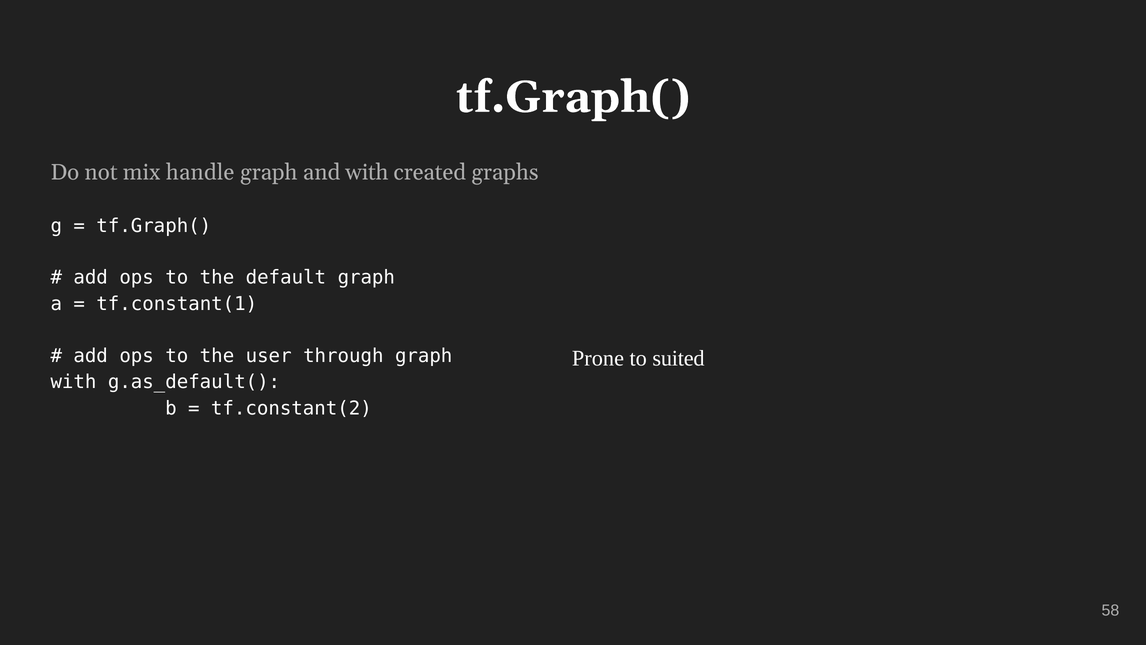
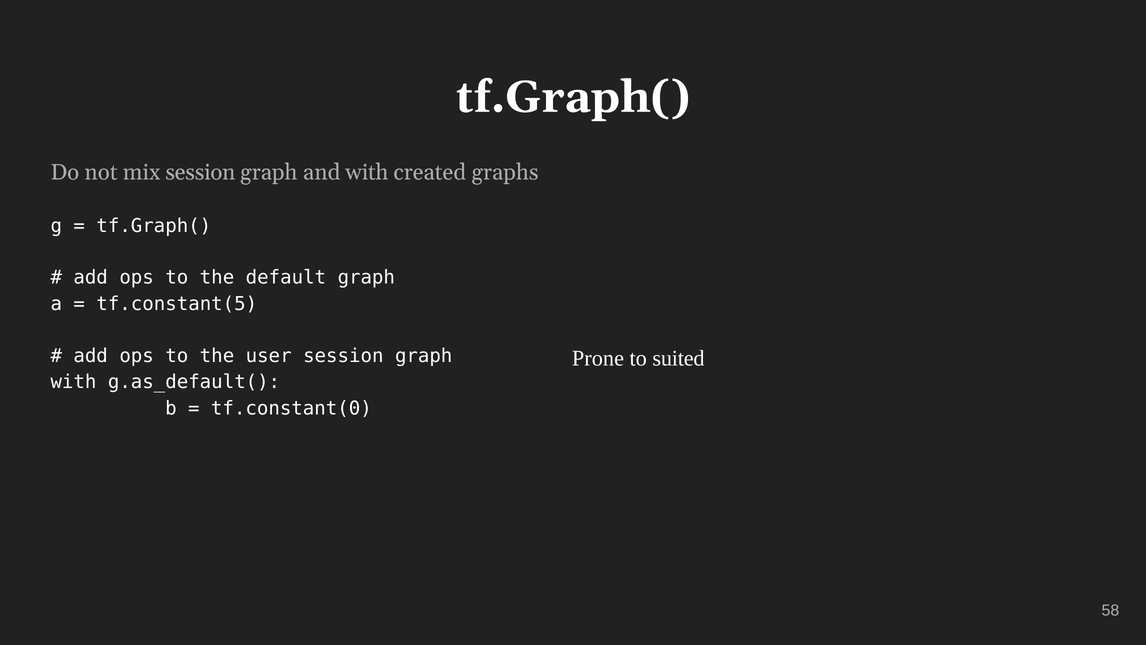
mix handle: handle -> session (200, 172)
tf.constant(1: tf.constant(1 -> tf.constant(5 (177, 304)
user through: through -> session (343, 356)
tf.constant(2: tf.constant(2 -> tf.constant(0 (291, 408)
